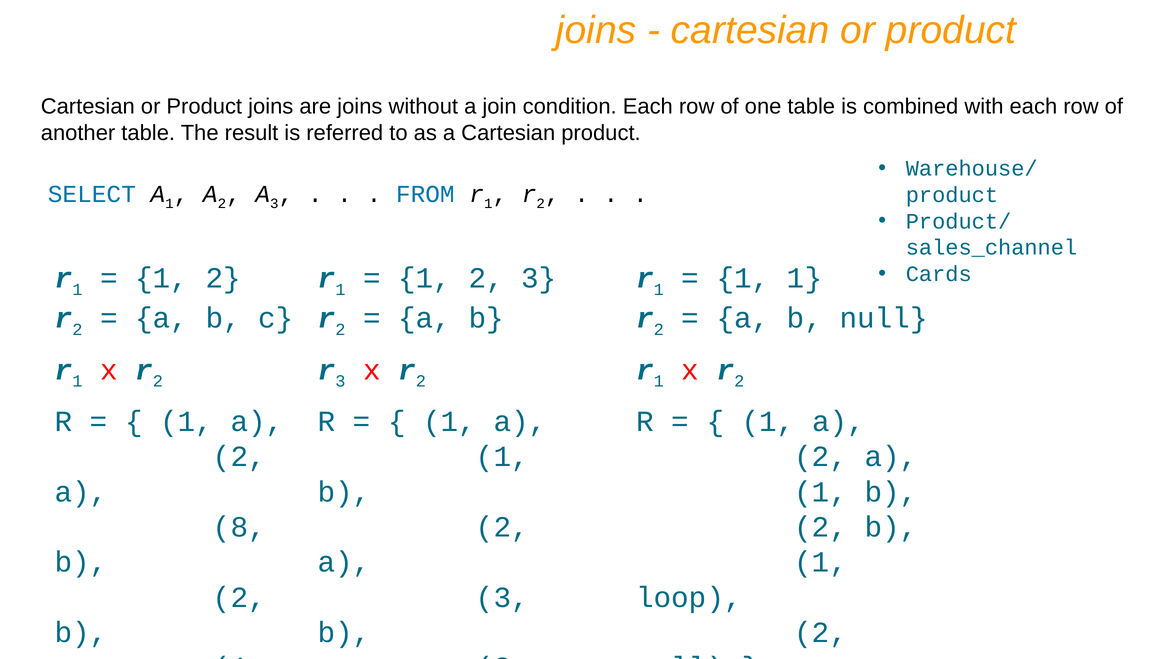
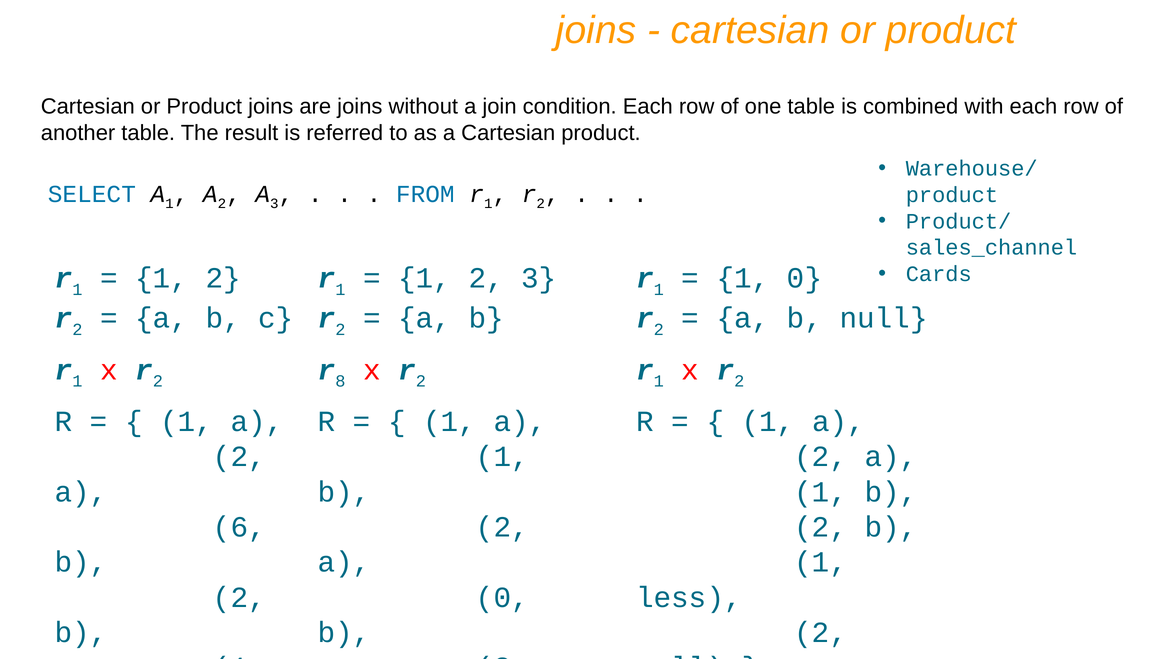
1 1: 1 -> 0 (805, 278)
r 3: 3 -> 8 (340, 381)
8: 8 -> 6 (239, 527)
3: 3 -> 0 (502, 598)
loop: loop -> less (689, 598)
